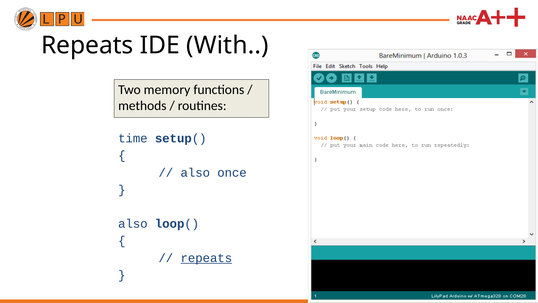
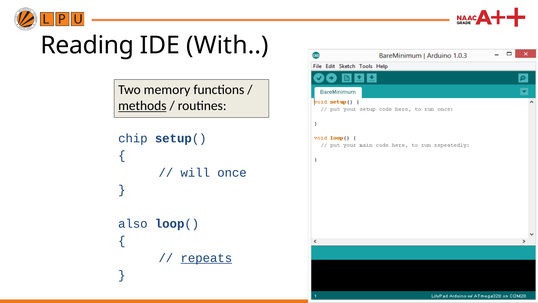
Repeats: Repeats -> Reading (87, 45)
methods underline: none -> present (142, 106)
time: time -> chip (133, 138)
also: also -> will (195, 172)
